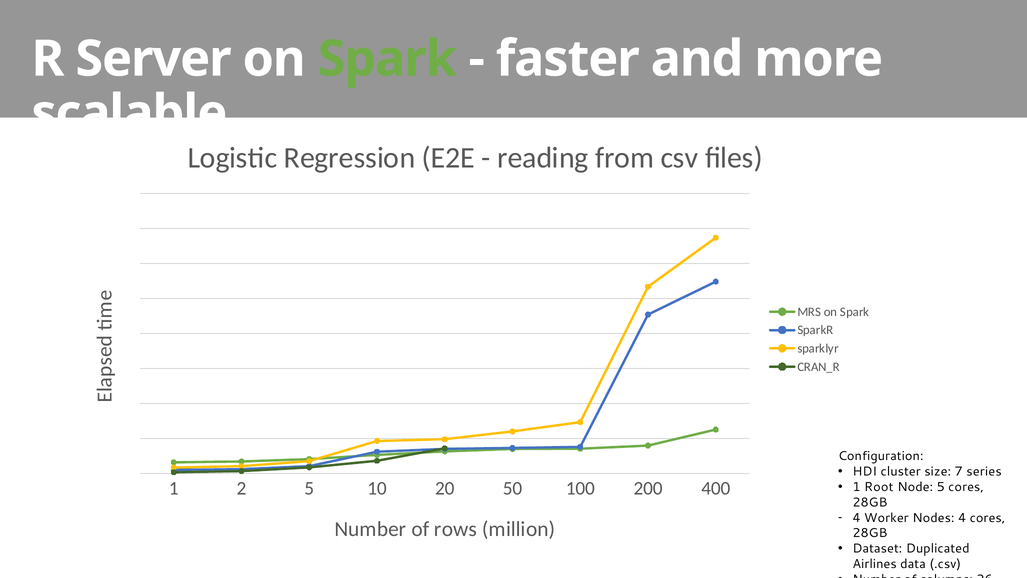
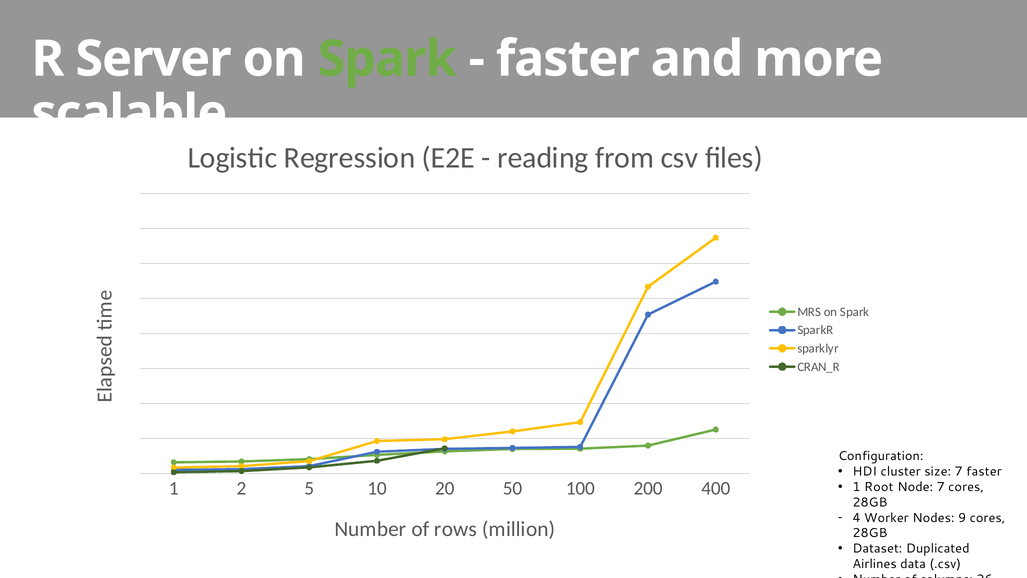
7 series: series -> faster (984, 471)
Node 5: 5 -> 7 (941, 487)
Nodes 4: 4 -> 9 (962, 518)
